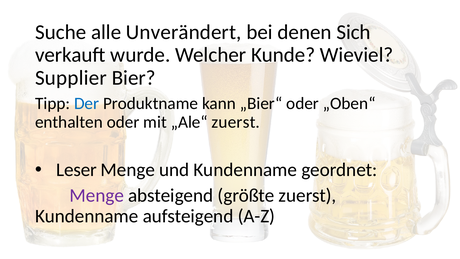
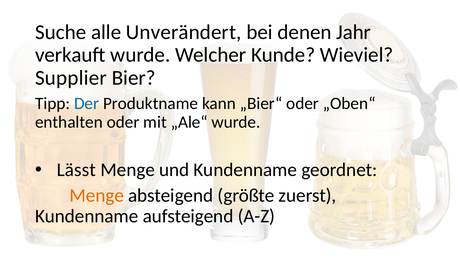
Sich: Sich -> Jahr (354, 32)
„Ale“ zuerst: zuerst -> wurde (236, 122)
Leser: Leser -> Lässt (76, 170)
Menge colour: purple -> orange (97, 195)
